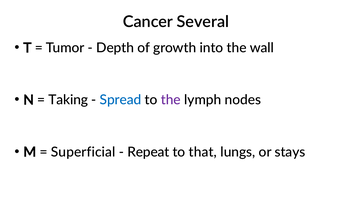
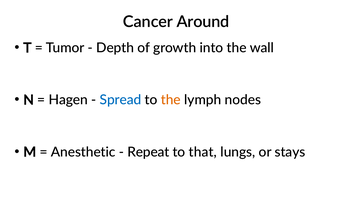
Several: Several -> Around (203, 22)
Taking: Taking -> Hagen (68, 100)
the colour: purple -> orange (171, 100)
Superficial: Superficial -> Anesthetic (83, 152)
